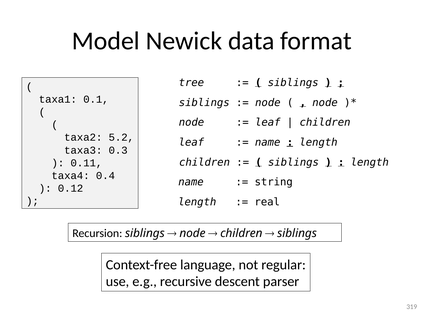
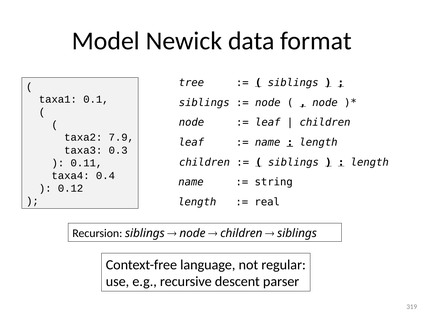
5.2: 5.2 -> 7.9 (121, 138)
